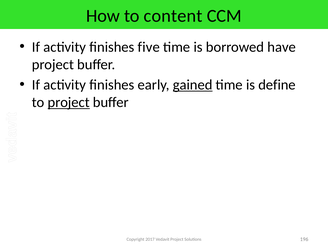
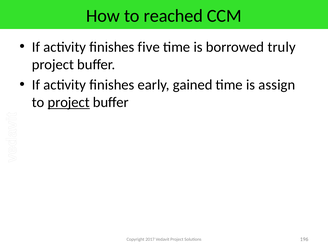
content: content -> reached (173, 16)
have: have -> truly (282, 47)
gained underline: present -> none (193, 85)
define: define -> assign (277, 85)
